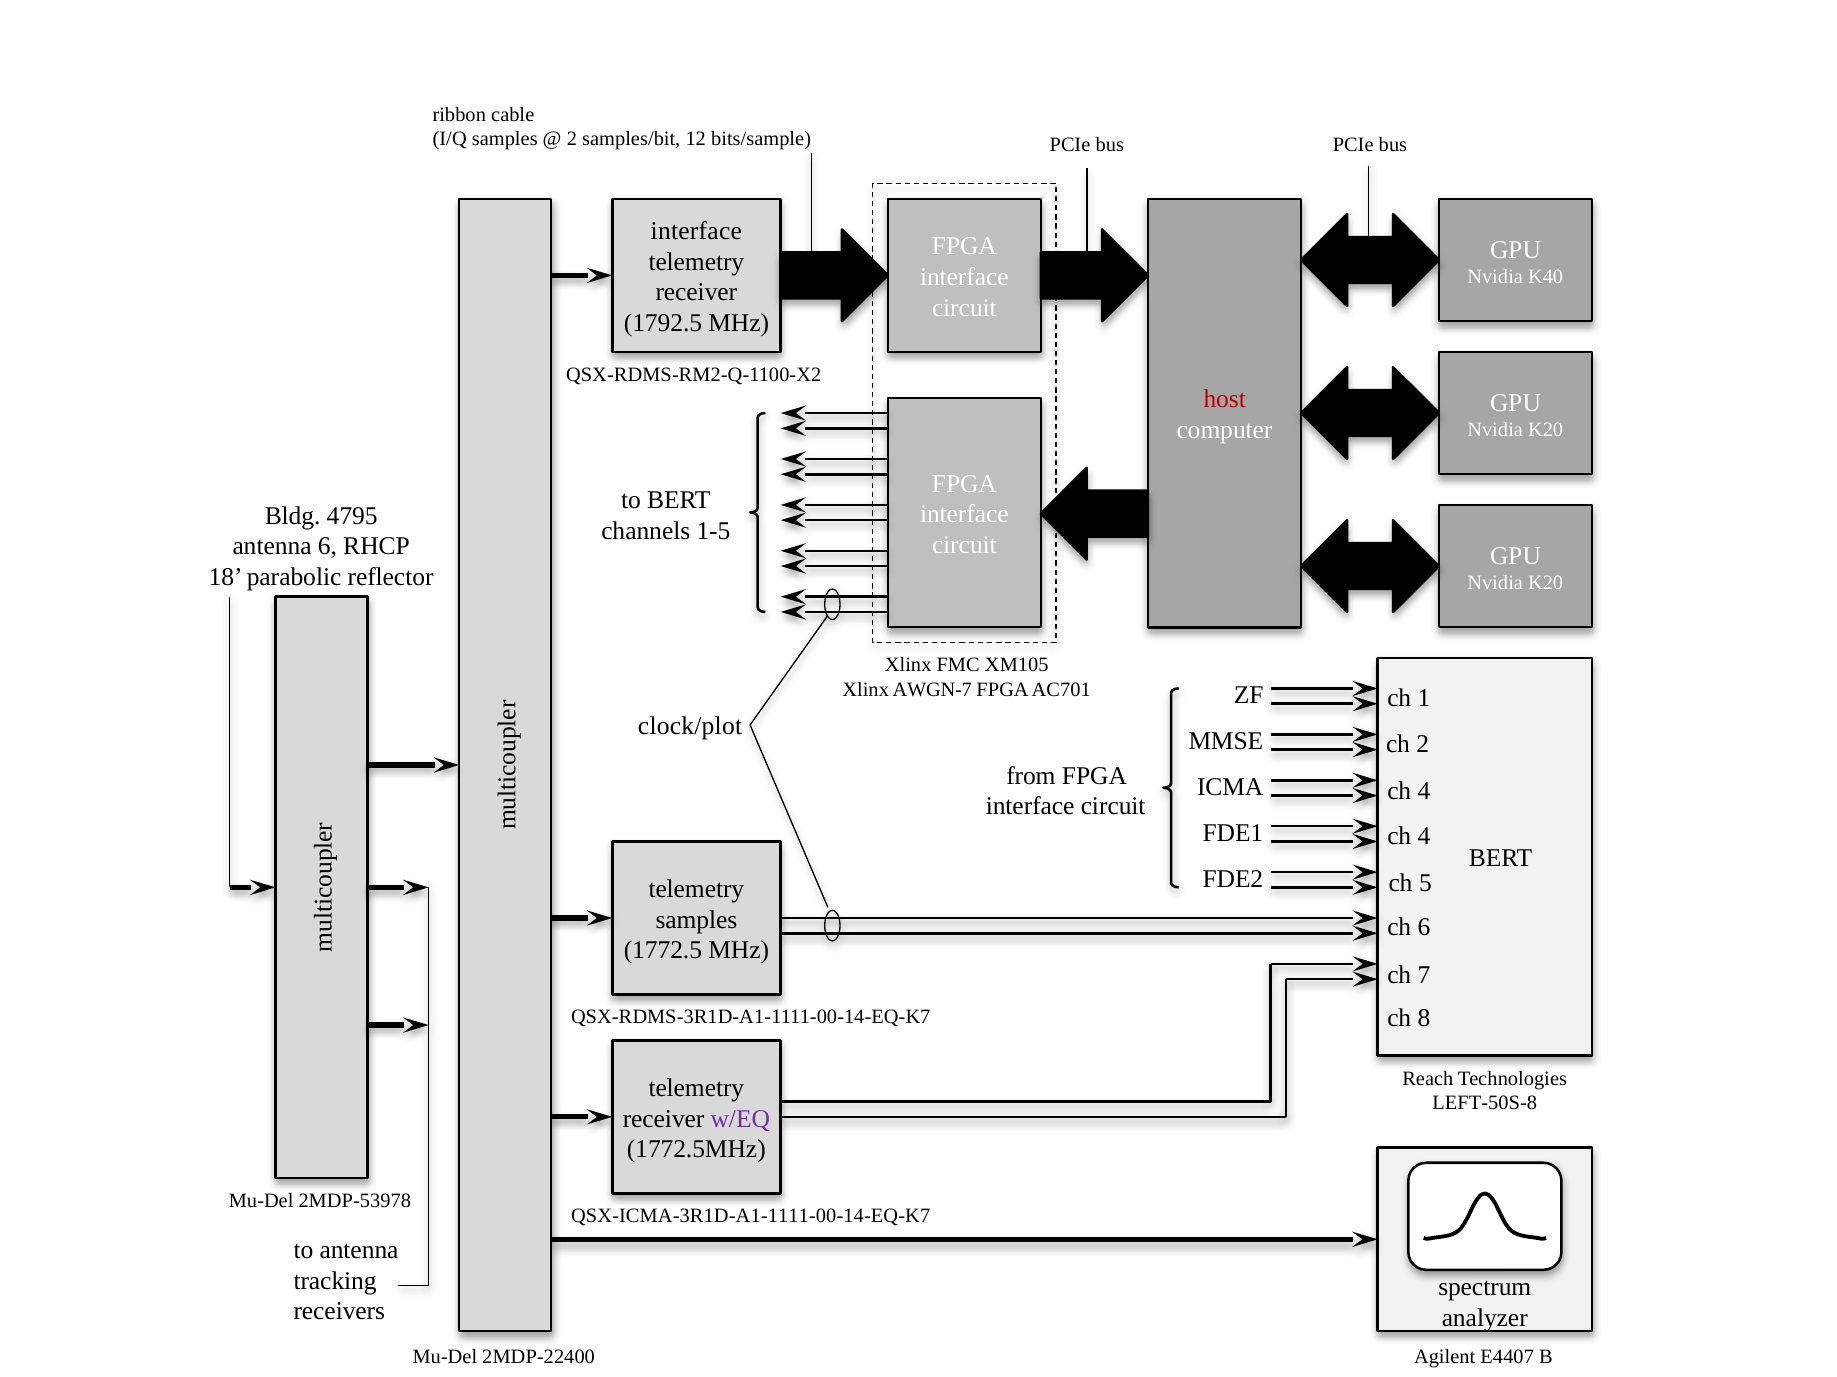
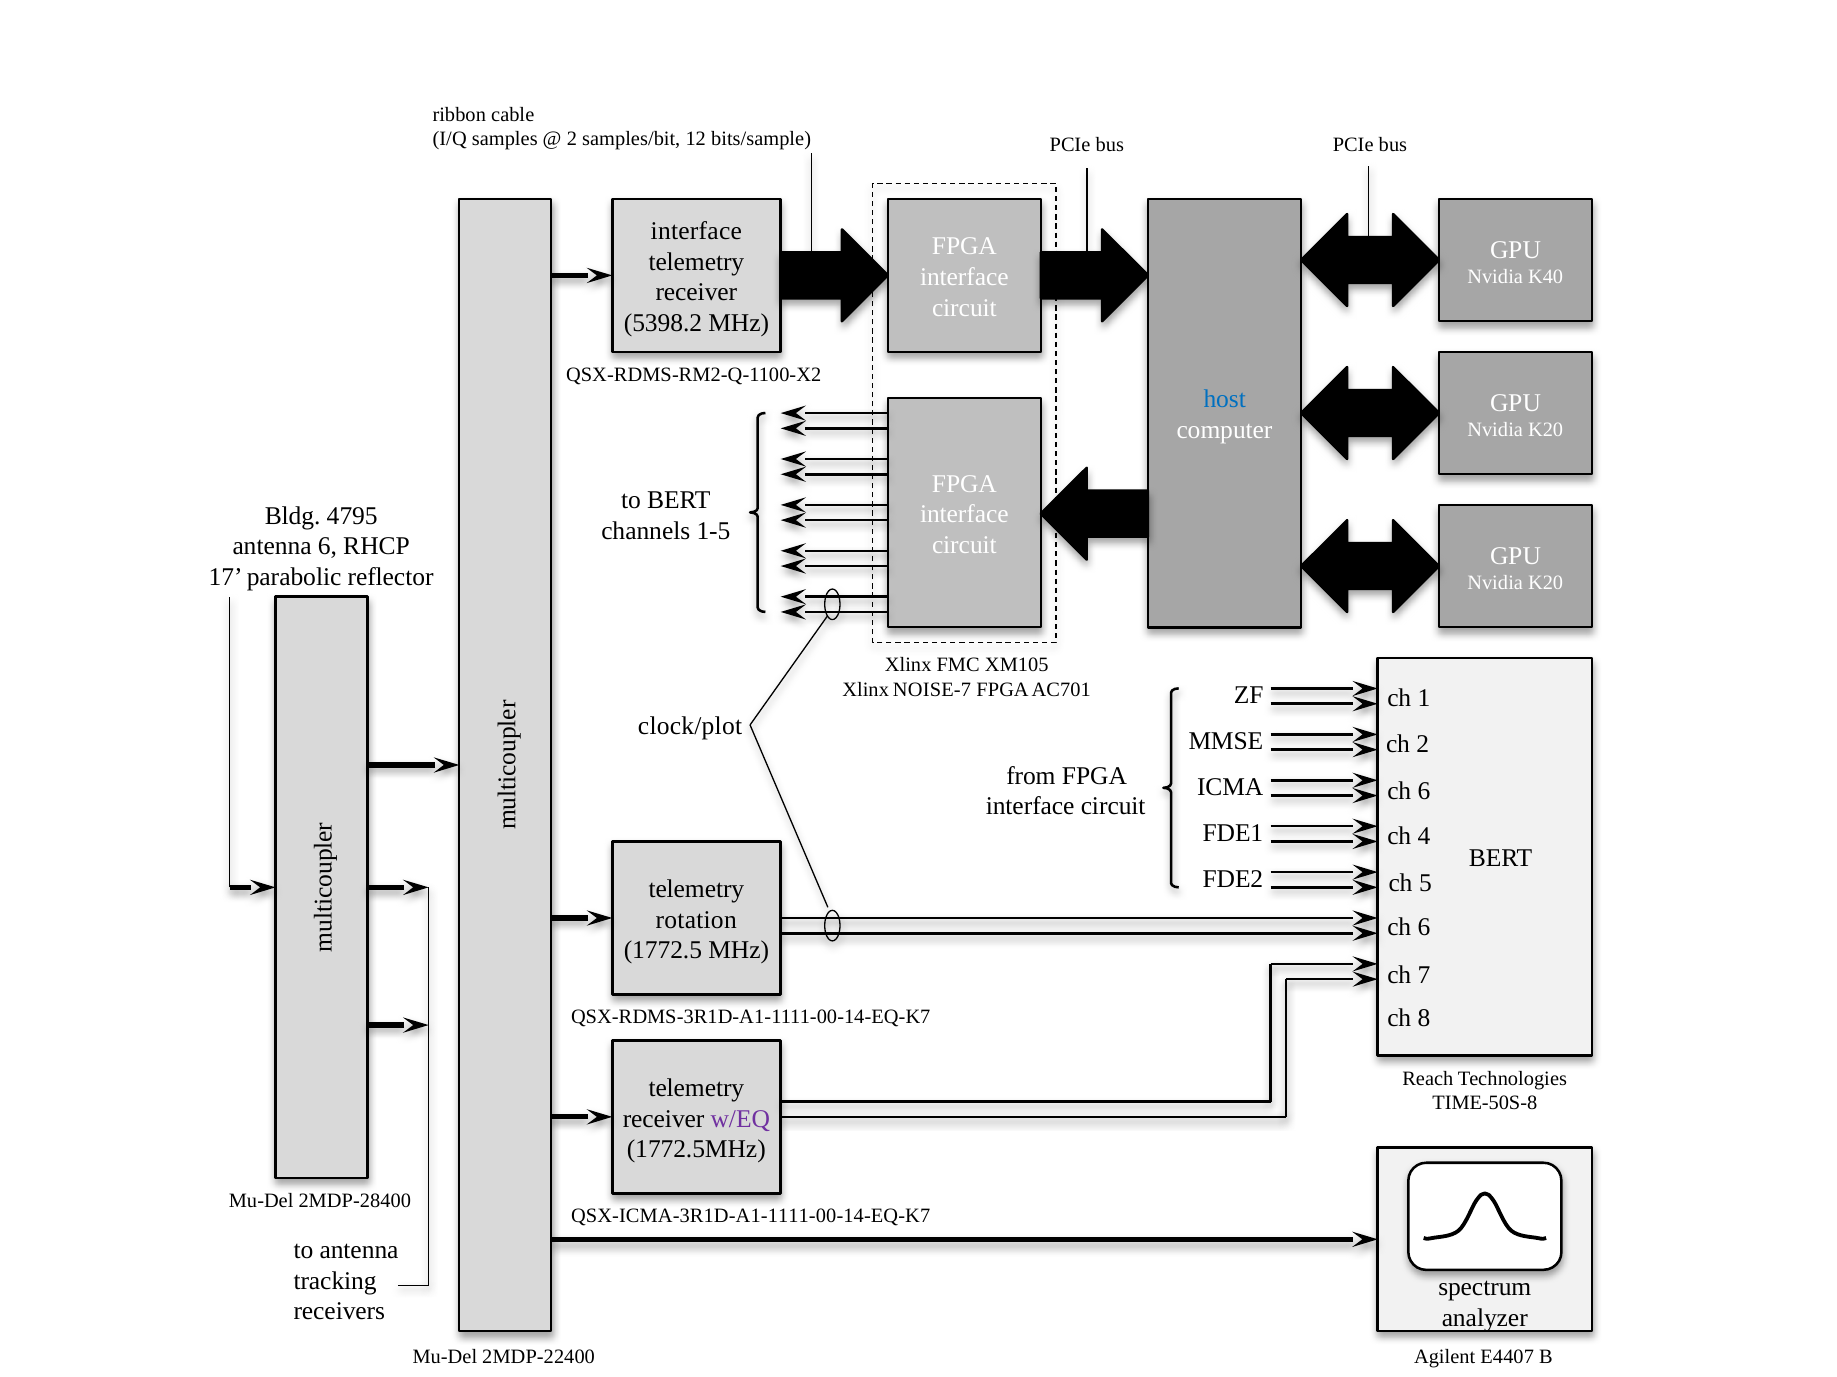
1792.5: 1792.5 -> 5398.2 (663, 323)
host colour: red -> blue (1225, 400)
18: 18 -> 17 (226, 577)
AWGN-7: AWGN-7 -> NOISE-7 (932, 690)
4: 4 -> 6 (1424, 791)
samples: samples -> rotation (696, 920)
LEFT-50S-8: LEFT-50S-8 -> TIME-50S-8 (1485, 1103)
2MDP-53978: 2MDP-53978 -> 2MDP-28400 (355, 1201)
